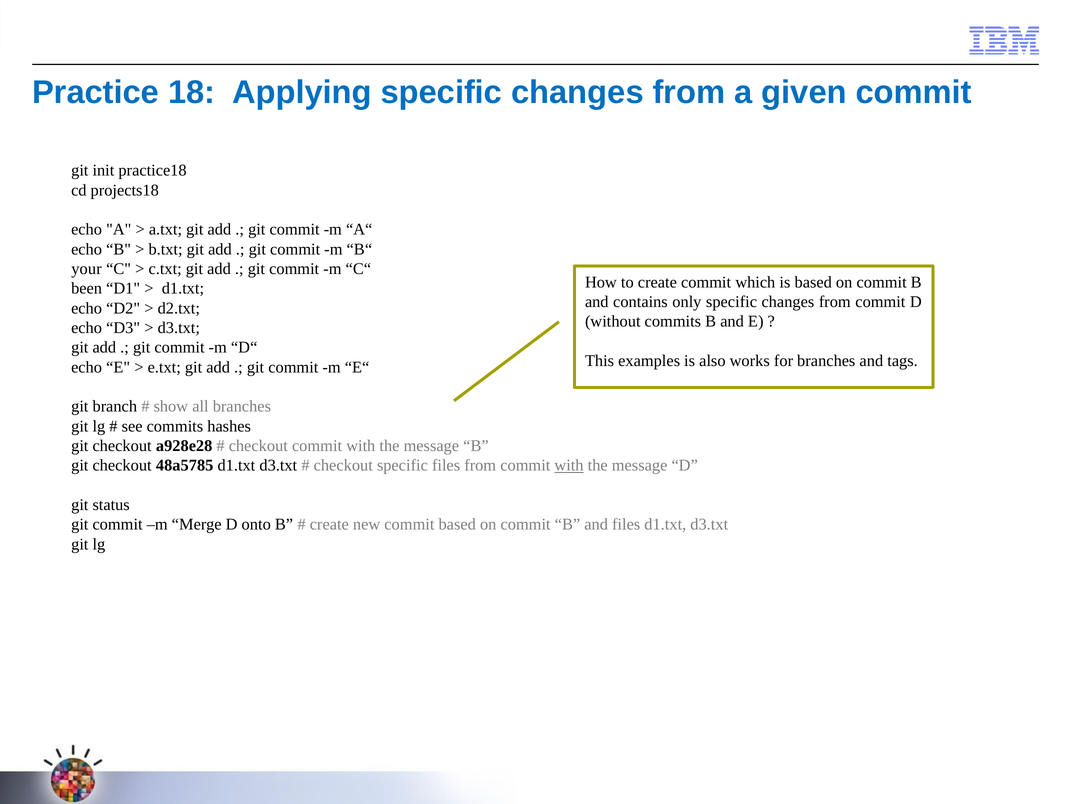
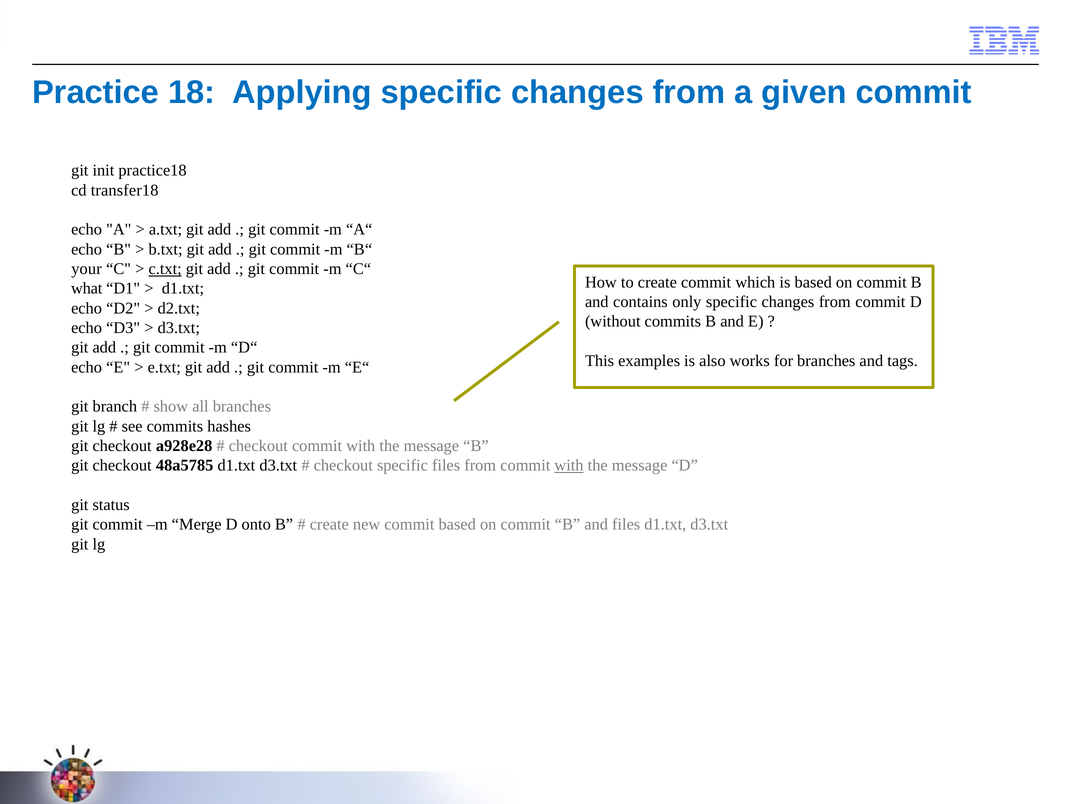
projects18: projects18 -> transfer18 (125, 190)
c.txt underline: none -> present (165, 269)
been: been -> what (87, 288)
